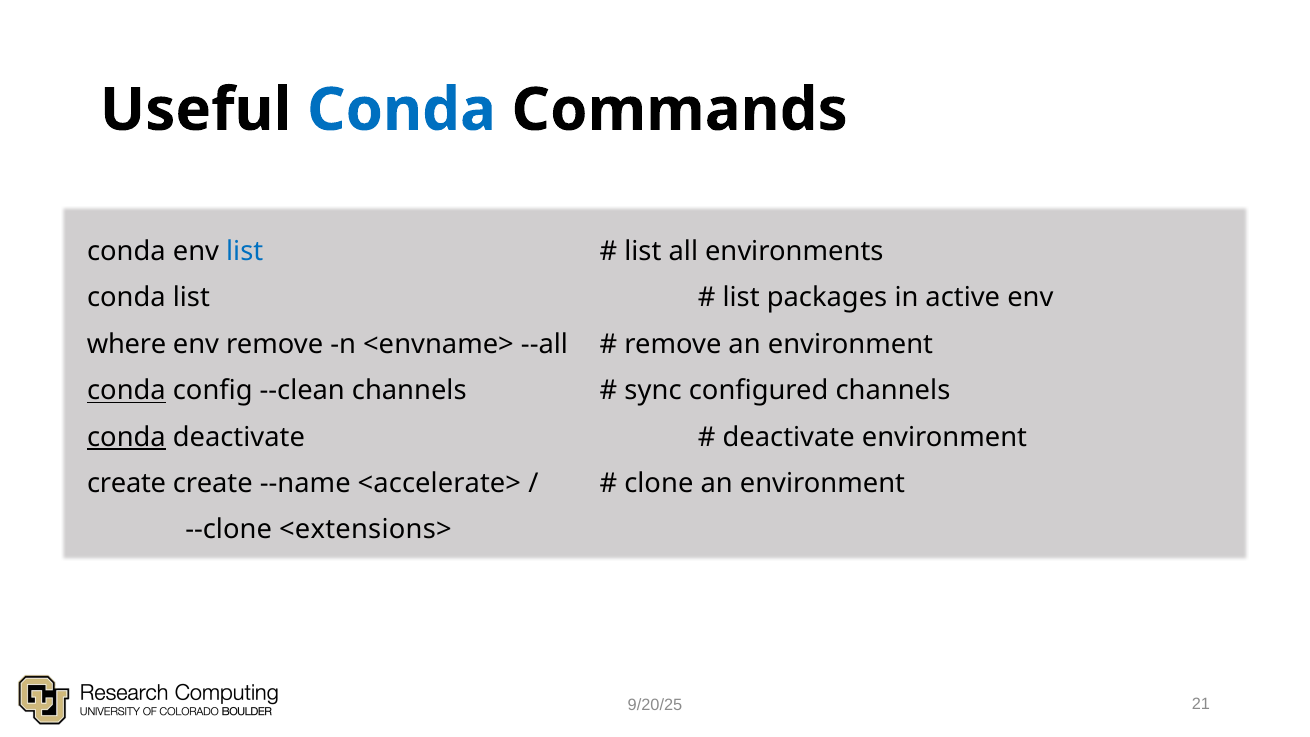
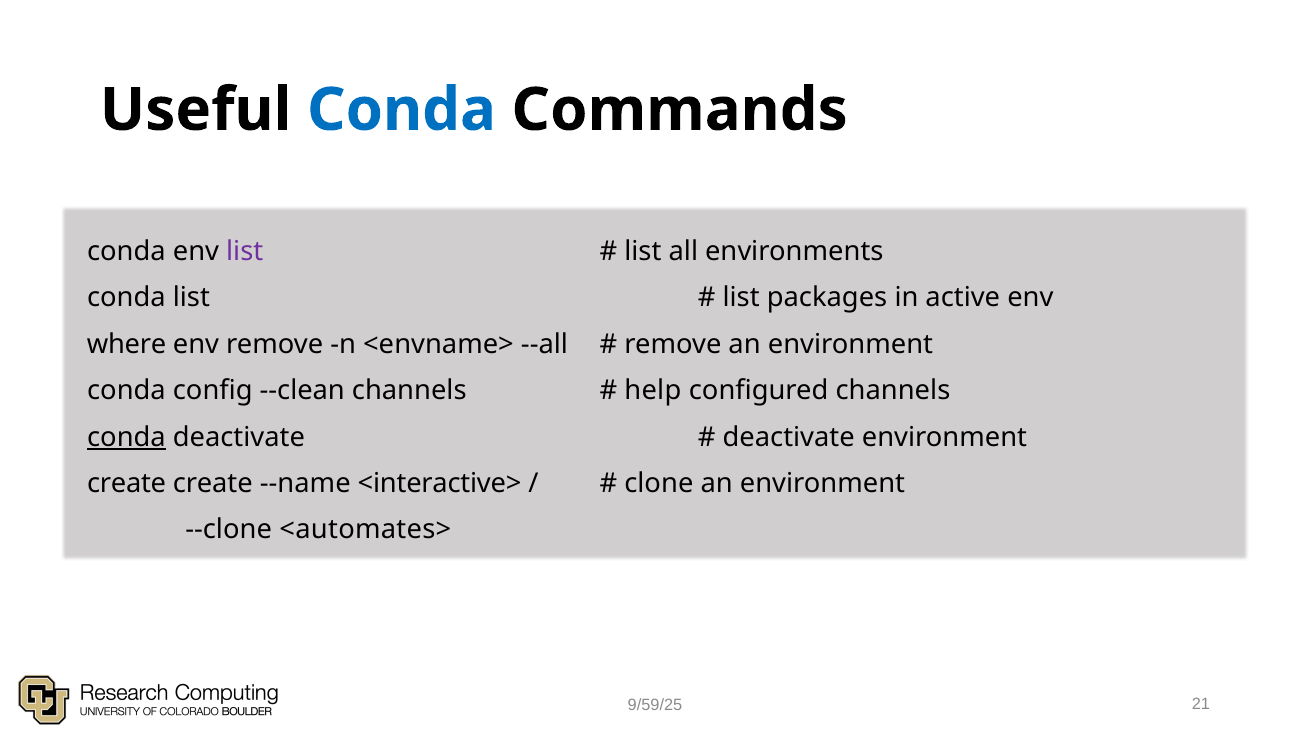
list colour: blue -> purple (245, 251)
conda underline: present -> none (126, 391)
sync: sync -> help (653, 391)
<accelerate>: <accelerate> -> <interactive> (440, 483)
<extensions>: <extensions> -> <automates> (365, 530)
9/20/25: 9/20/25 -> 9/59/25 (655, 705)
